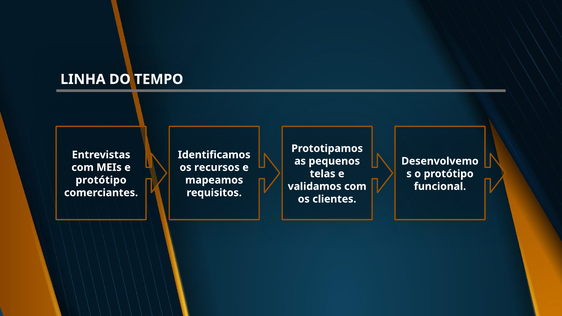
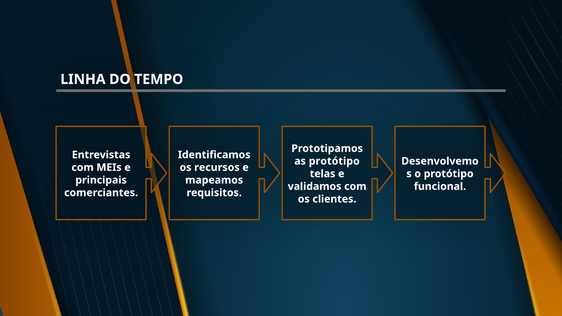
pequenos: pequenos -> protótipo (334, 161)
protótipo: protótipo -> principais (101, 180)
